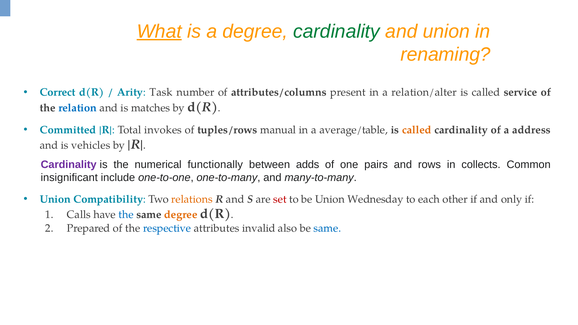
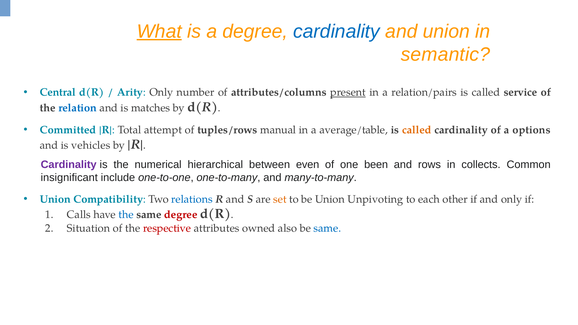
cardinality colour: green -> blue (337, 31)
renaming: renaming -> semantic (445, 54)
Correct: Correct -> Central (58, 92)
Arity Task: Task -> Only (161, 92)
present underline: none -> present (348, 92)
relation/alter: relation/alter -> relation/pairs (424, 92)
invokes: invokes -> attempt (163, 130)
address: address -> options (532, 130)
functionally: functionally -> hierarchical (215, 165)
adds: adds -> even (308, 165)
pairs: pairs -> been (376, 165)
relations colour: orange -> blue (192, 199)
set colour: red -> orange (280, 199)
Wednesday: Wednesday -> Unpivoting (375, 199)
degree colour: orange -> red (181, 215)
Prepared: Prepared -> Situation (89, 228)
respective colour: blue -> red (167, 228)
invalid: invalid -> owned (259, 228)
